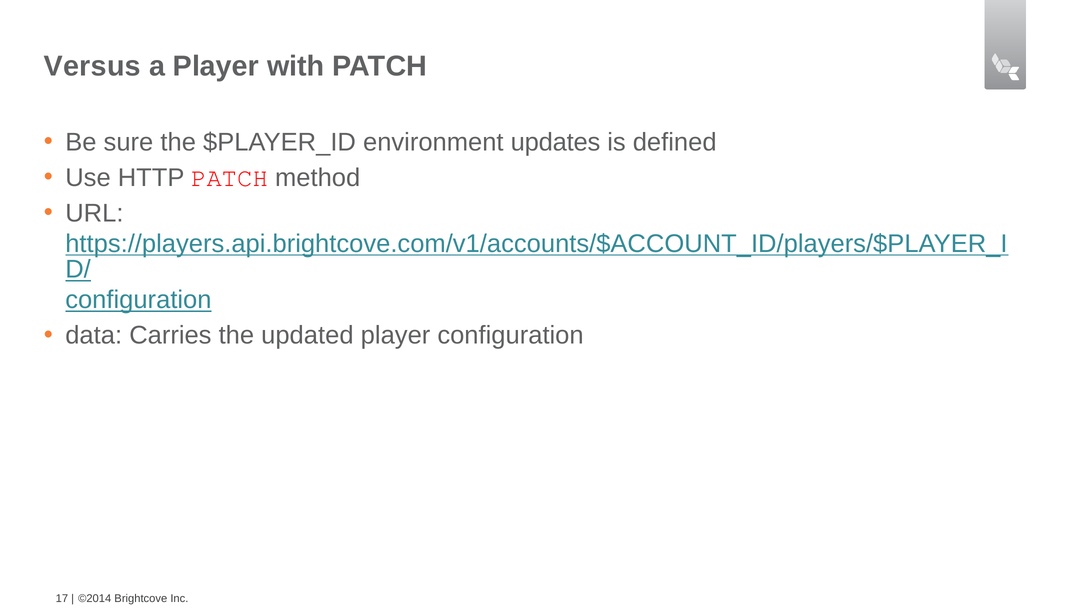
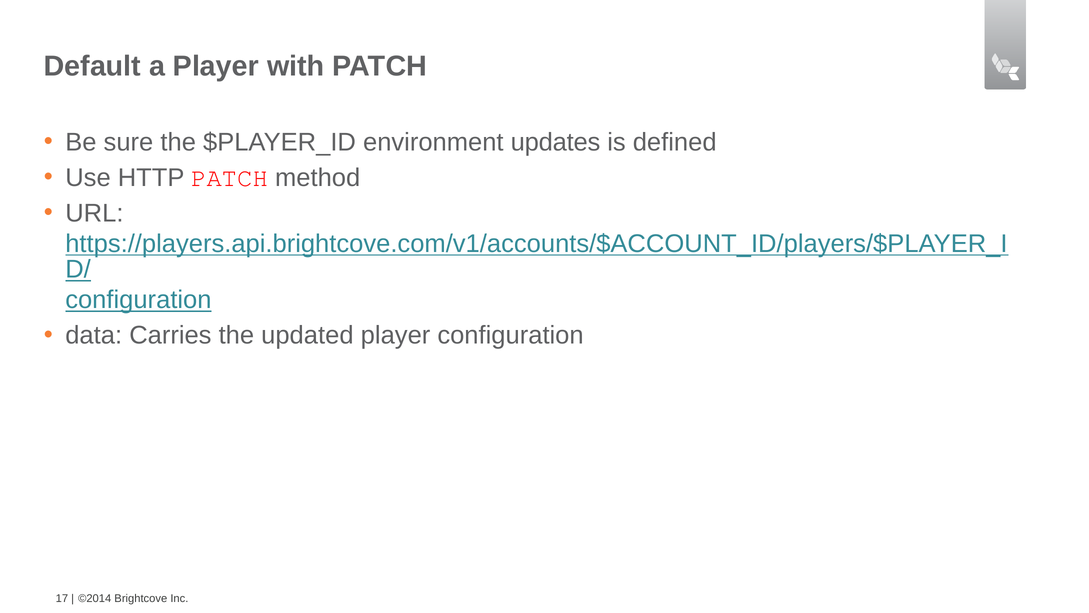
Versus: Versus -> Default (92, 66)
